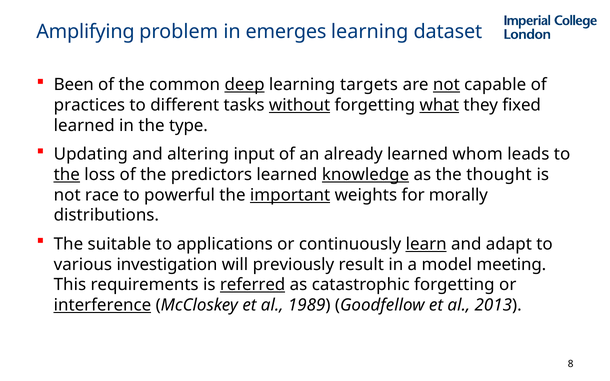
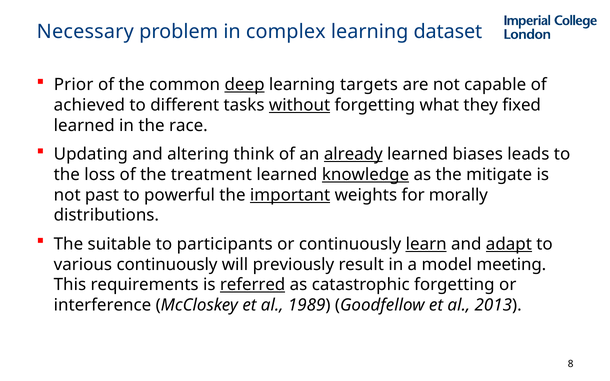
Amplifying: Amplifying -> Necessary (85, 32)
emerges: emerges -> complex (286, 32)
Been: Been -> Prior (74, 85)
not underline: present -> none (446, 85)
practices: practices -> achieved (89, 105)
what underline: present -> none (439, 105)
type: type -> race (188, 126)
input: input -> think (254, 154)
already underline: none -> present (353, 154)
whom: whom -> biases (478, 154)
the underline: present -> none (67, 175)
predictors: predictors -> treatment (211, 175)
thought: thought -> mitigate (499, 175)
race: race -> past (102, 195)
applications: applications -> participants (225, 244)
adapt underline: none -> present (509, 244)
various investigation: investigation -> continuously (167, 265)
interference underline: present -> none (102, 305)
